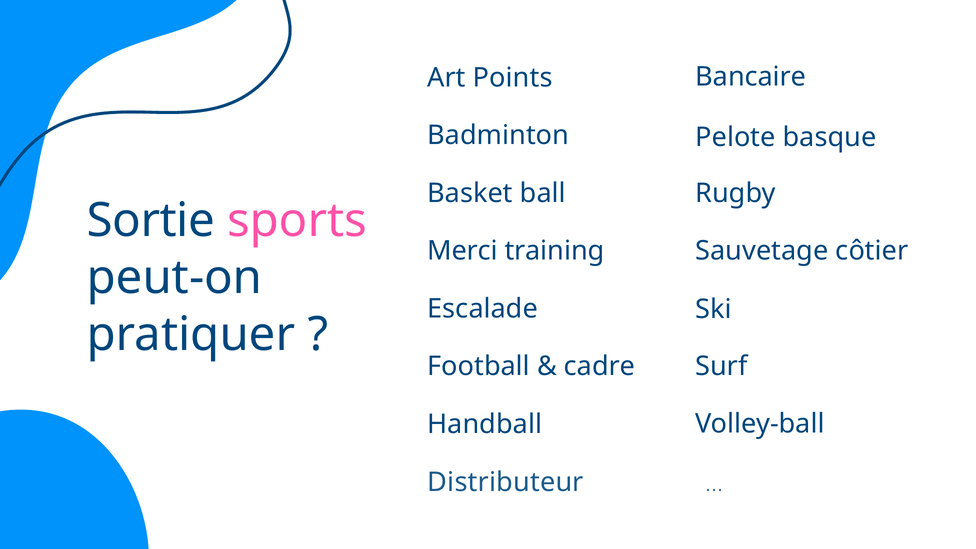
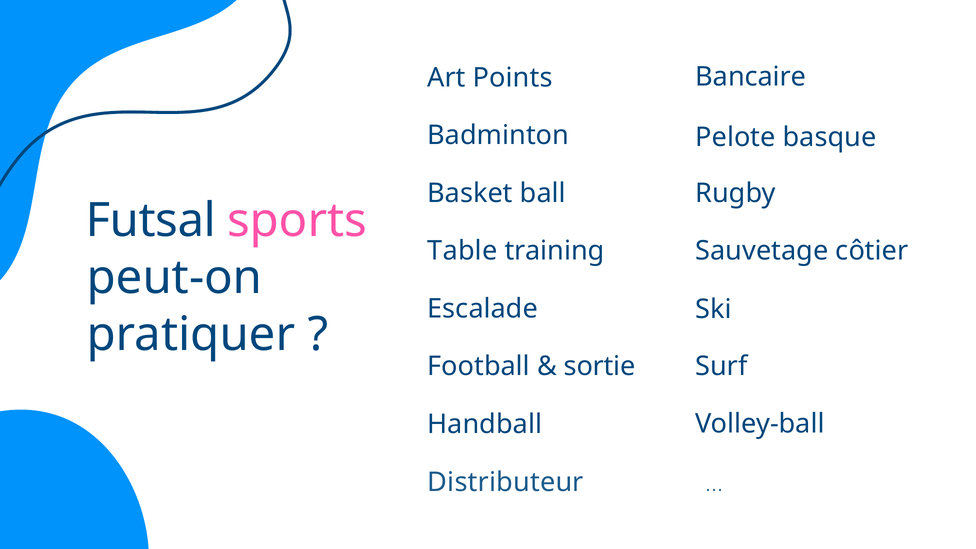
Sortie: Sortie -> Futsal (151, 221)
Merci: Merci -> Table (462, 251)
cadre: cadre -> sortie (600, 367)
